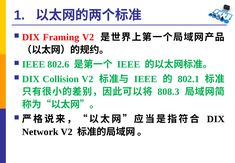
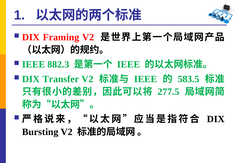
802.6: 802.6 -> 882.3 (58, 64)
Collision: Collision -> Transfer (61, 79)
802.1: 802.1 -> 583.5 (189, 79)
808.3: 808.3 -> 277.5 (168, 92)
Network: Network -> Bursting (40, 132)
